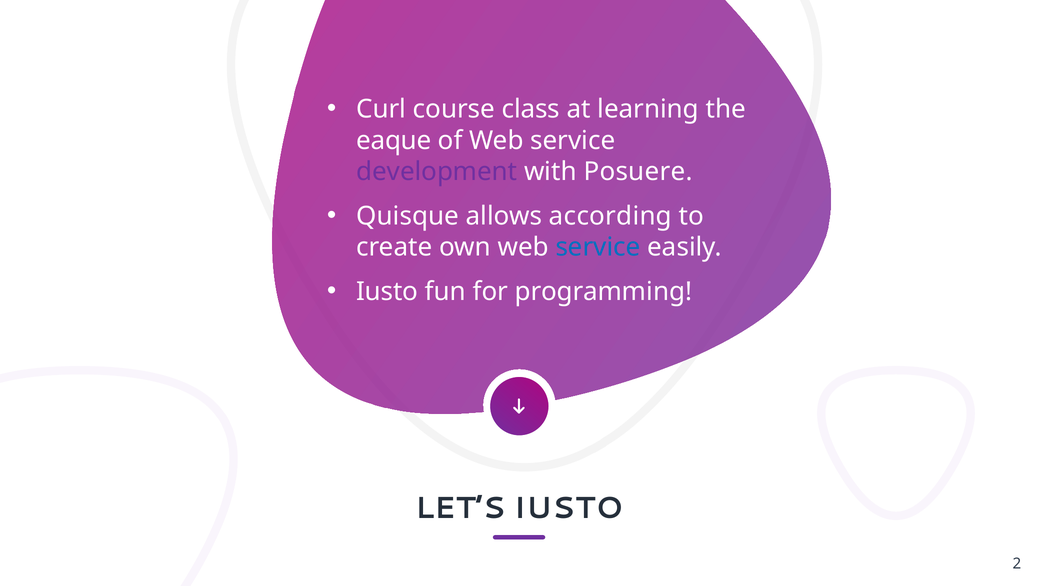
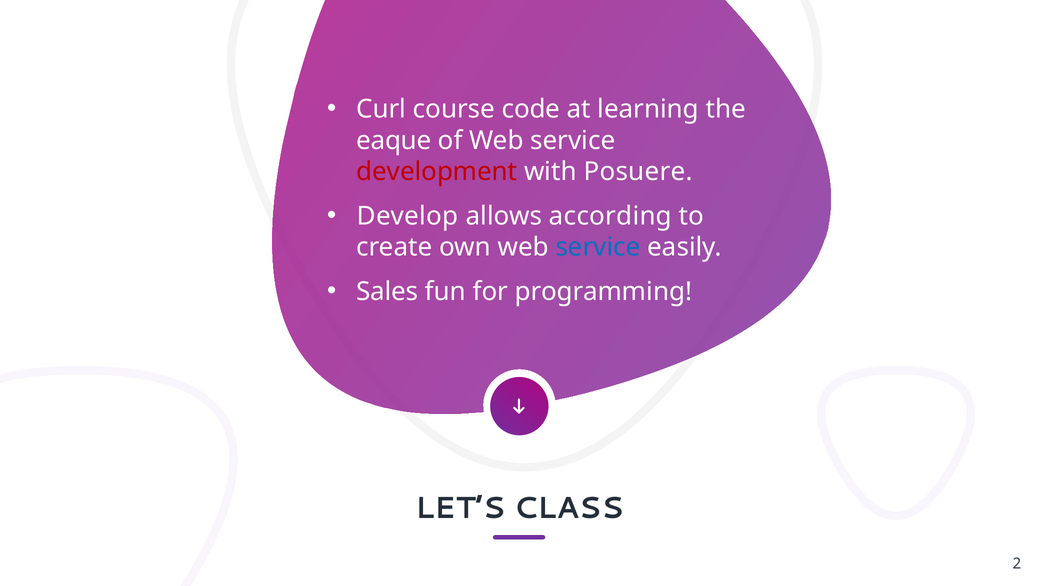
class: class -> code (531, 109)
development colour: purple -> red (437, 172)
Quisque: Quisque -> Develop (408, 216)
Iusto: Iusto -> Sales (387, 291)
LET’S IUSTO: IUSTO -> CLASS (569, 508)
